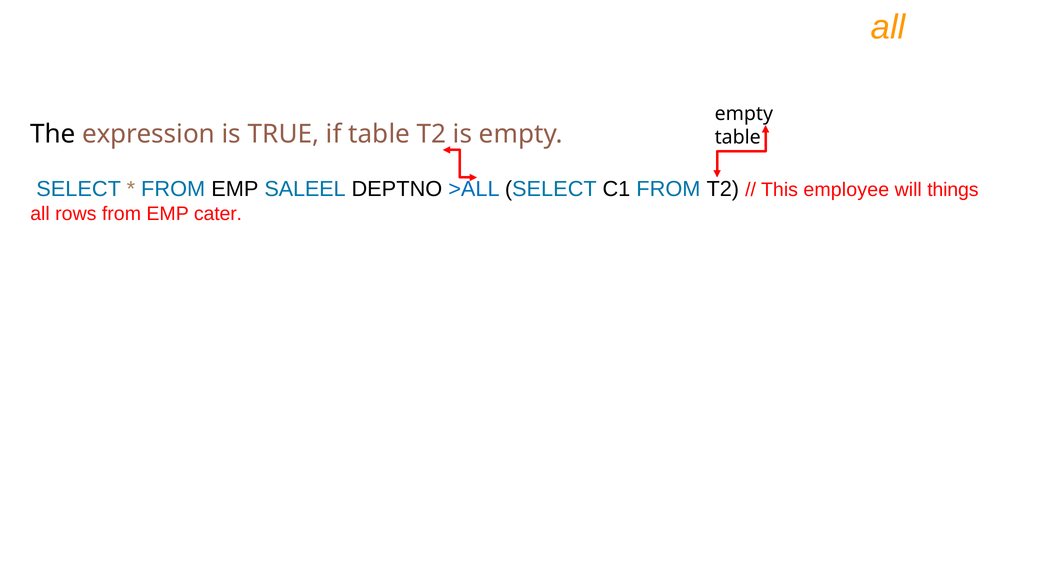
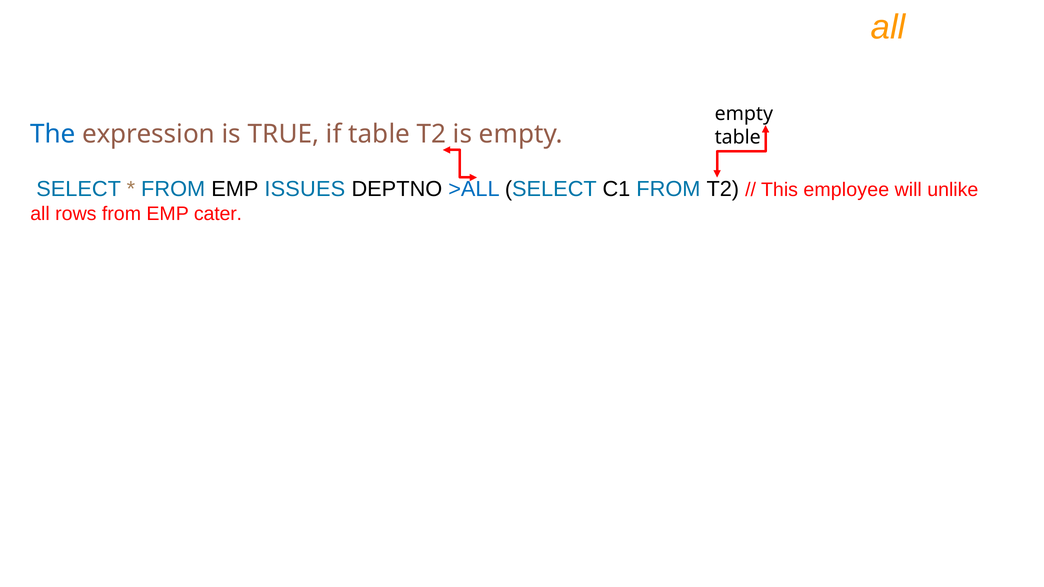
The colour: black -> blue (53, 134)
SALEEL: SALEEL -> ISSUES (305, 189)
things: things -> unlike (953, 190)
